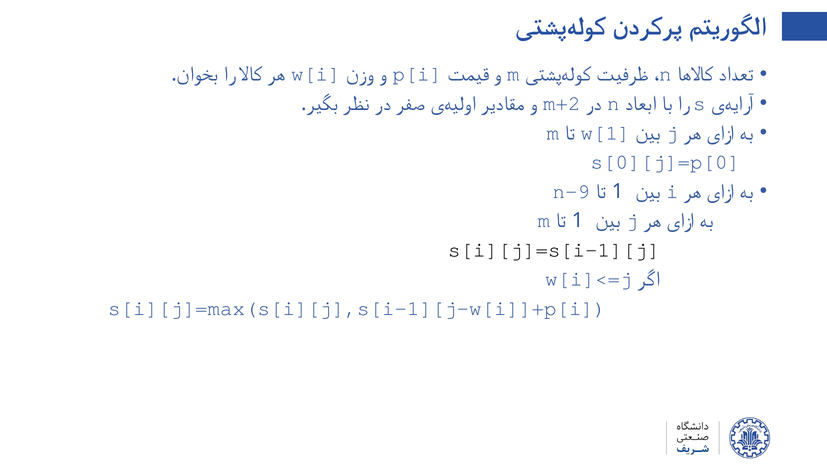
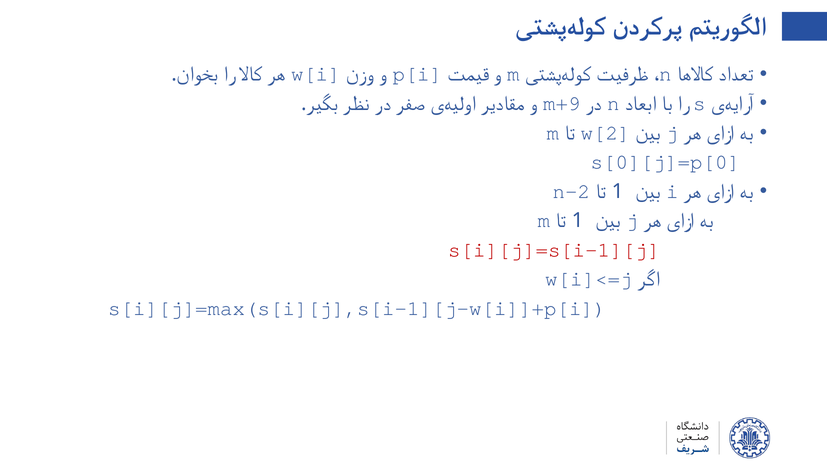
m+2: m+2 -> m+9 (562, 103)
w[1: w[1 -> w[2 (606, 133)
n-9: n-9 -> n-2 (571, 191)
s[i][j]=s[i-1][j colour: black -> red (554, 250)
